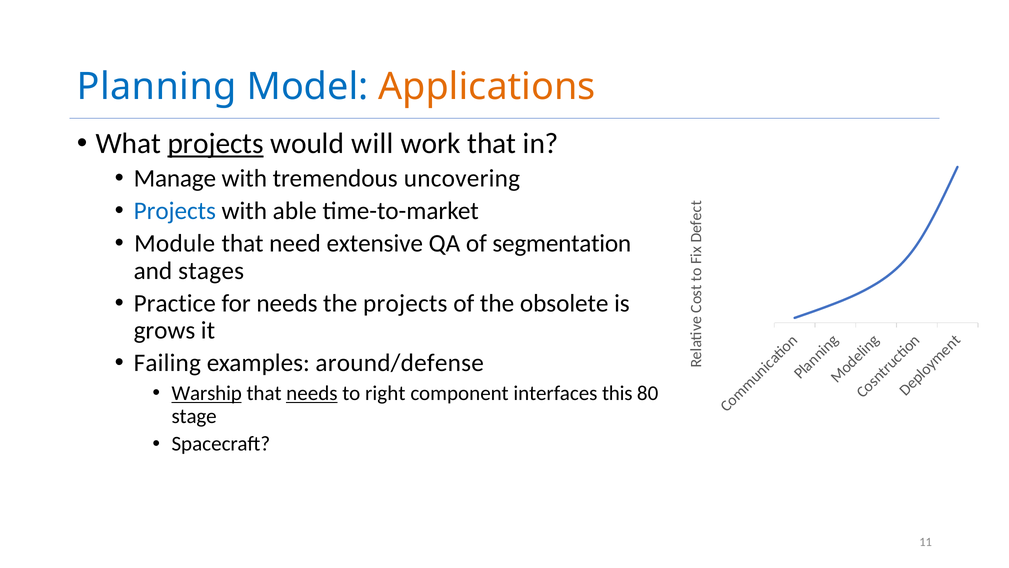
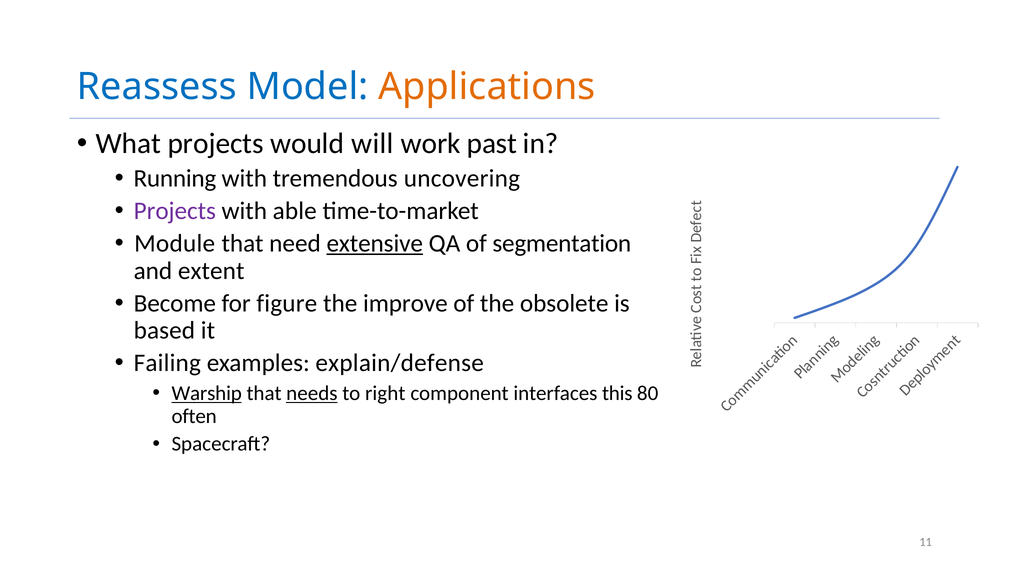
Planning: Planning -> Reassess (157, 87)
projects underline: present -> none (216, 144)
work that: that -> past (492, 144)
Manage: Manage -> Running (175, 178)
Projects colour: blue -> purple (175, 211)
extensive underline: none -> present (375, 243)
stages: stages -> extent (211, 271)
Practice: Practice -> Become (175, 303)
for needs: needs -> figure (287, 303)
the projects: projects -> improve (405, 303)
grows: grows -> based (164, 330)
around/defense: around/defense -> explain/defense (400, 363)
stage: stage -> often (194, 416)
